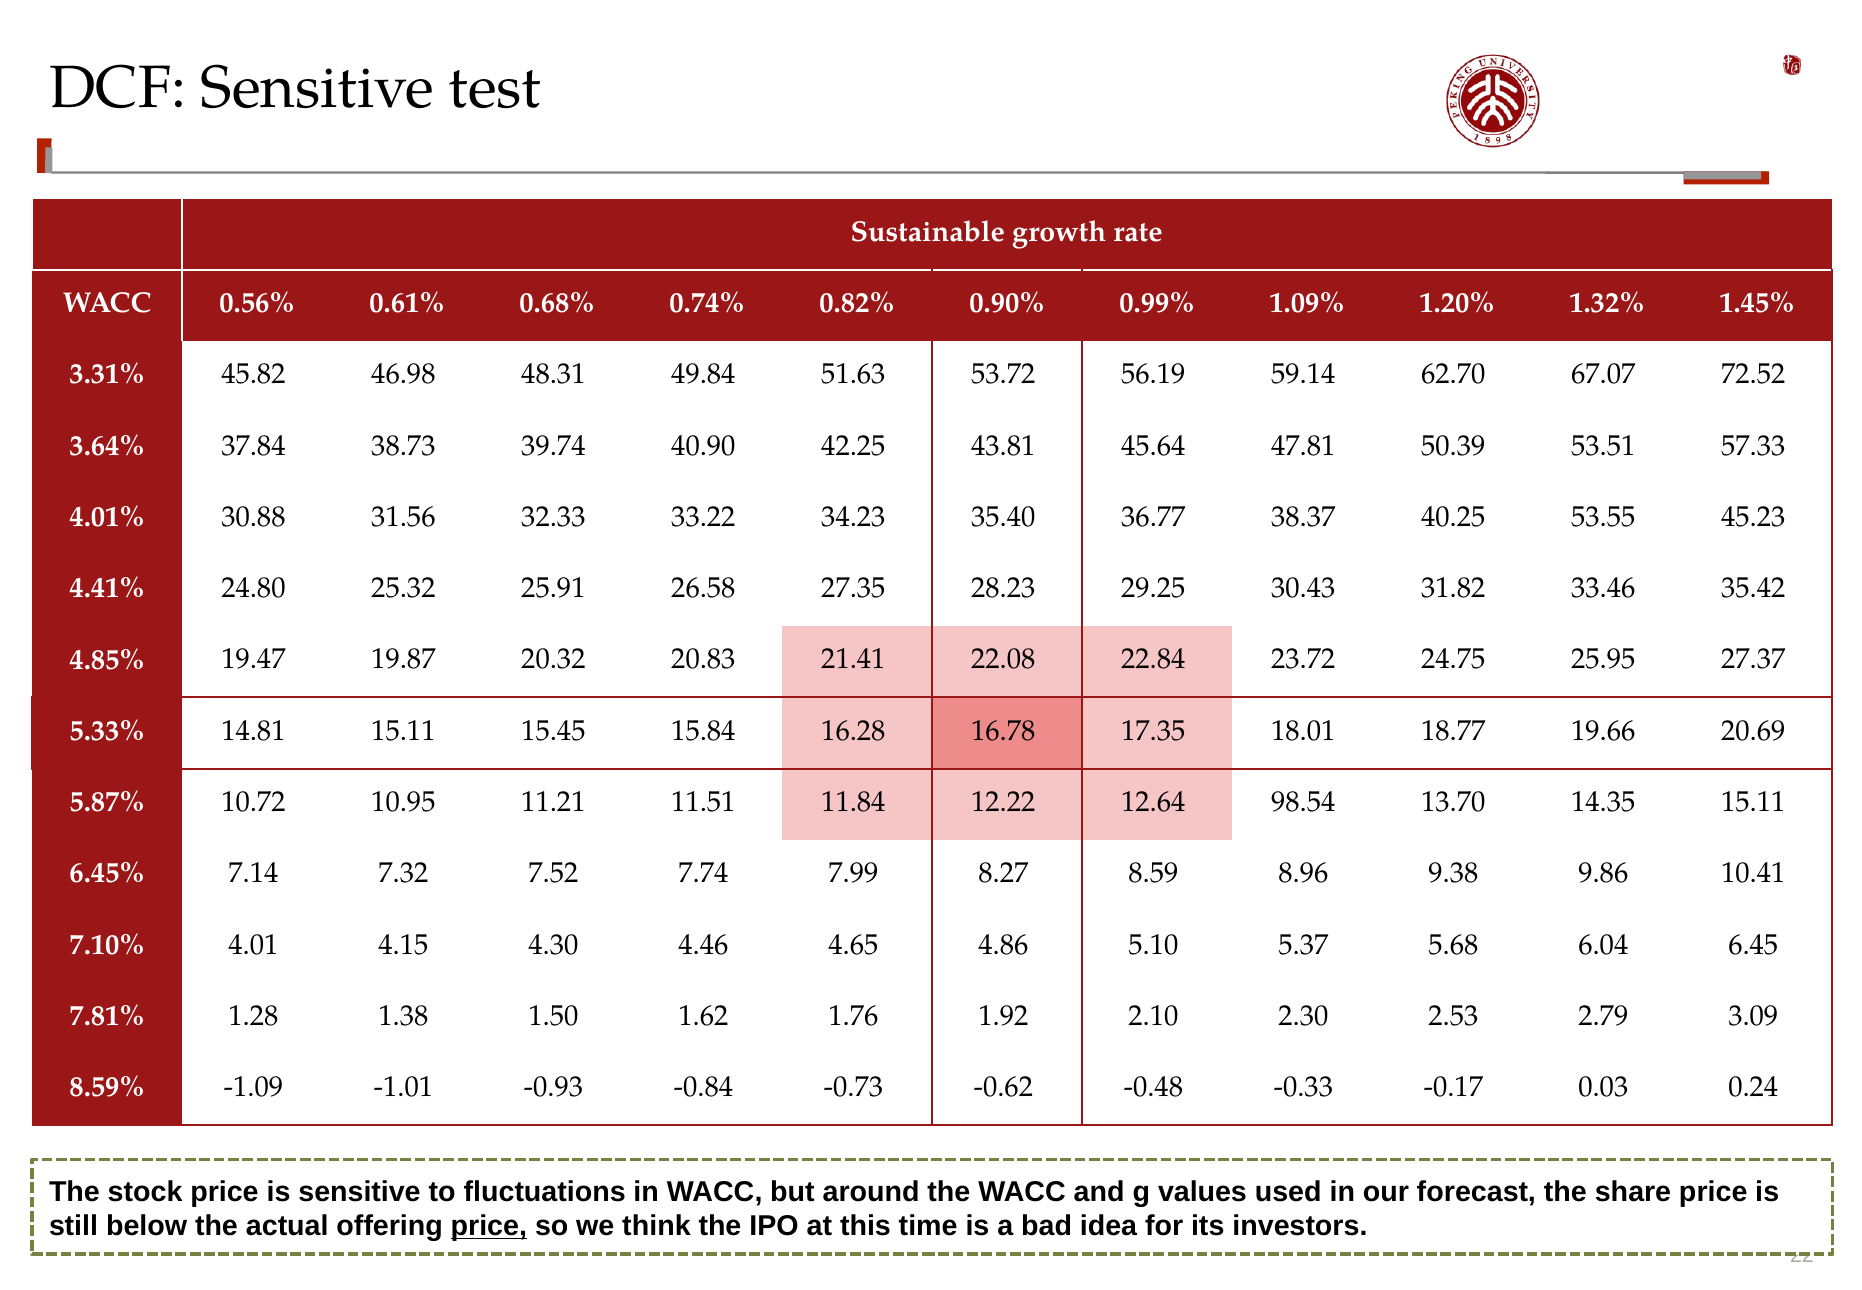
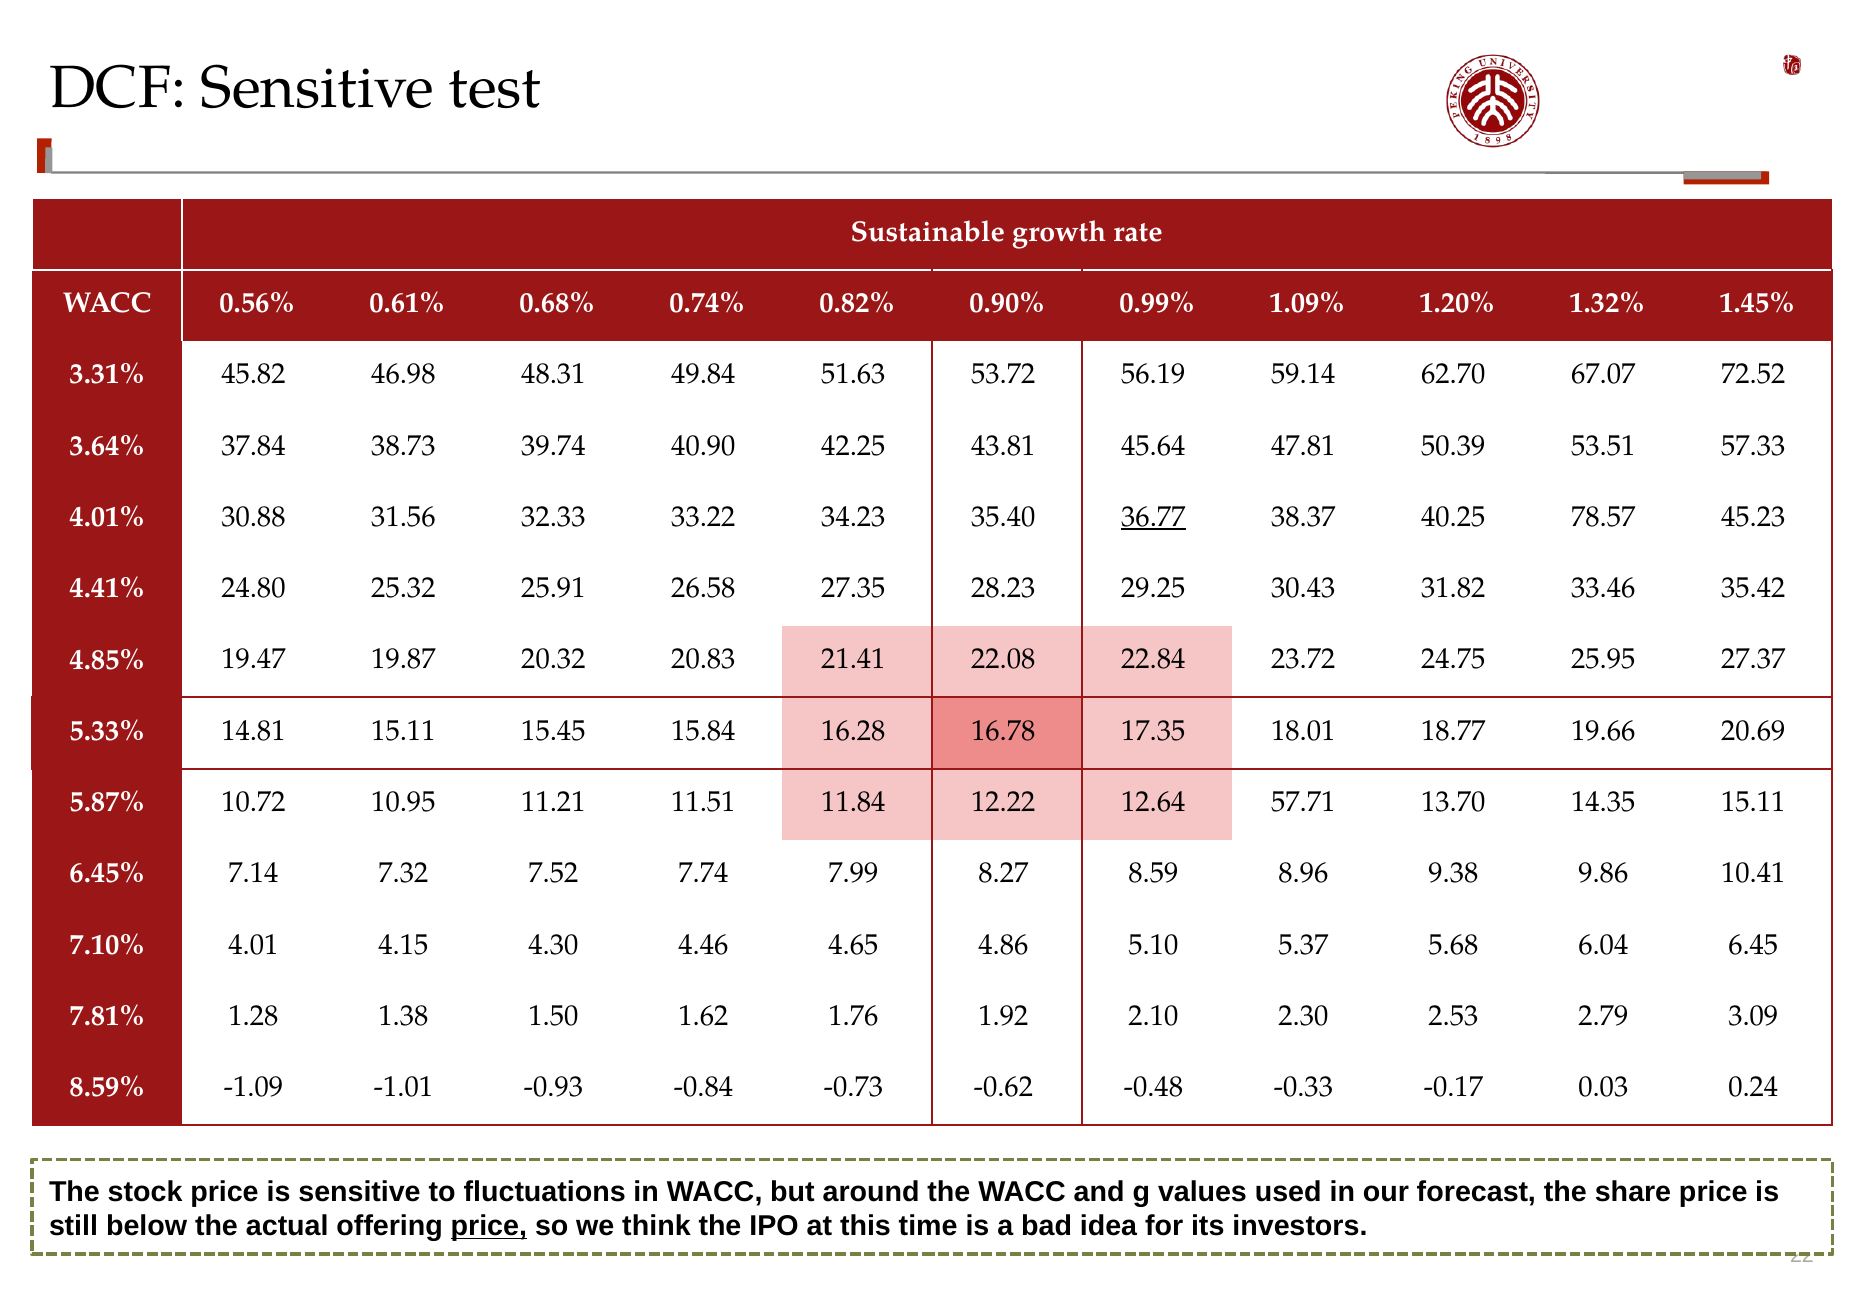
36.77 underline: none -> present (1153, 517)
53.55: 53.55 -> 78.57 (1603, 517)
98.54: 98.54 -> 57.71 (1303, 802)
